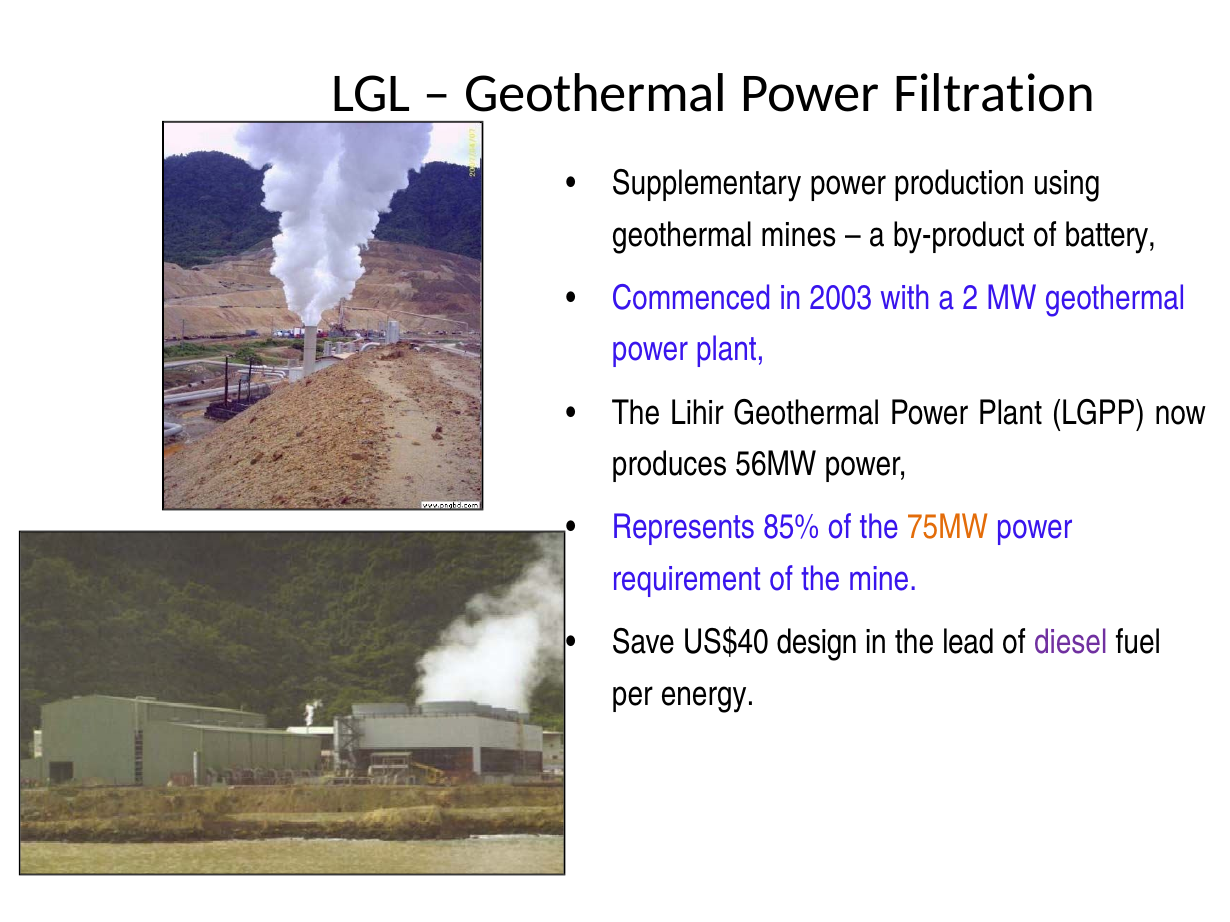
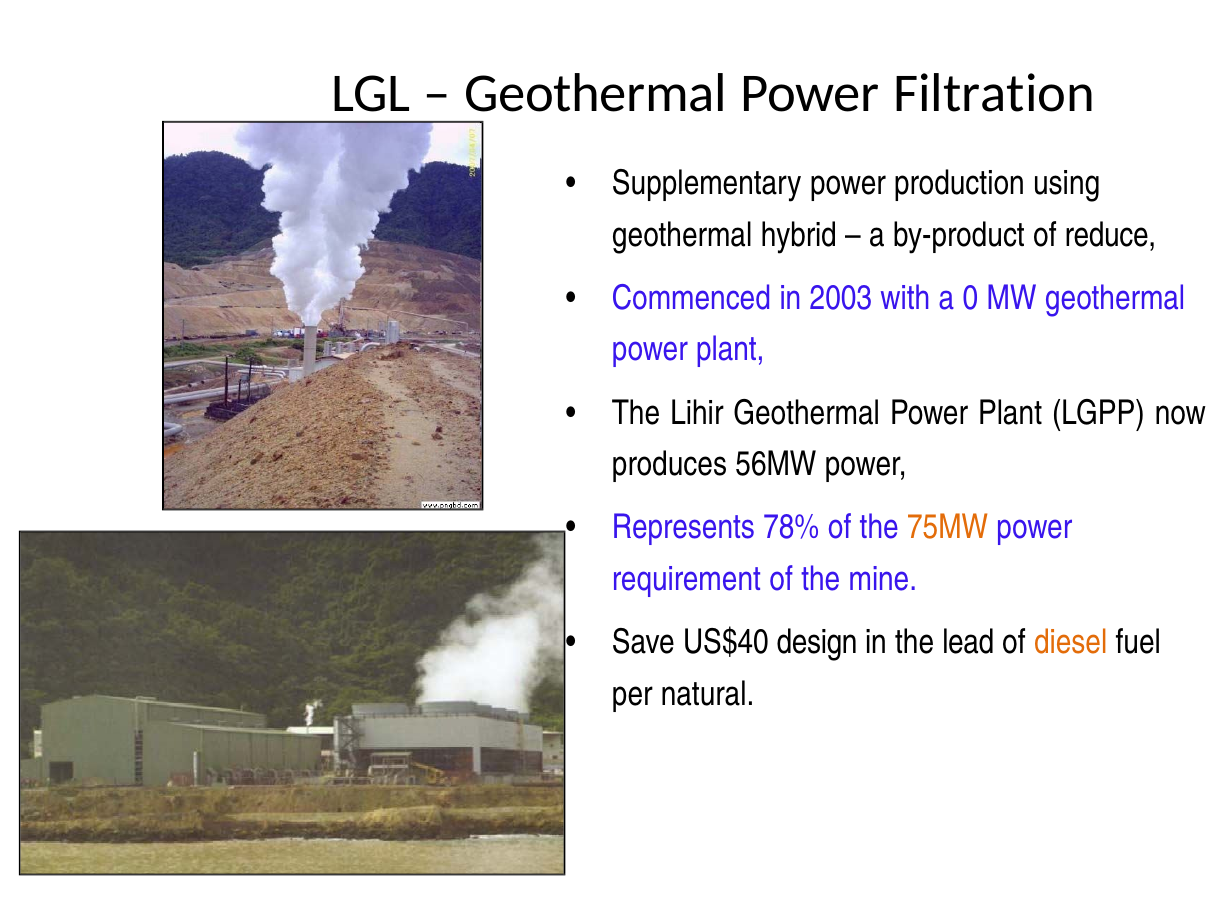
mines: mines -> hybrid (799, 235)
battery: battery -> reduce (1110, 235)
2: 2 -> 0 (970, 298)
85%: 85% -> 78% (791, 528)
diesel colour: purple -> orange (1071, 643)
energy: energy -> natural (708, 694)
